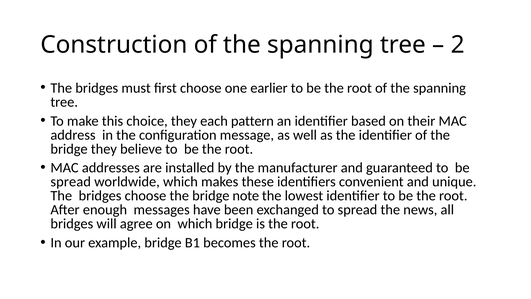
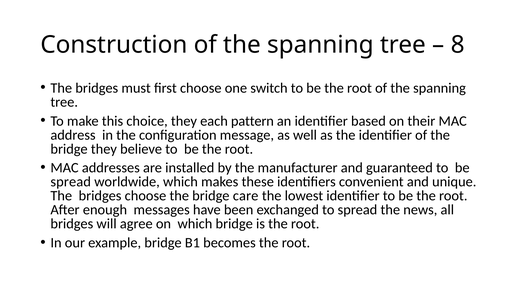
2: 2 -> 8 (458, 45)
earlier: earlier -> switch (269, 88)
note: note -> care (246, 196)
